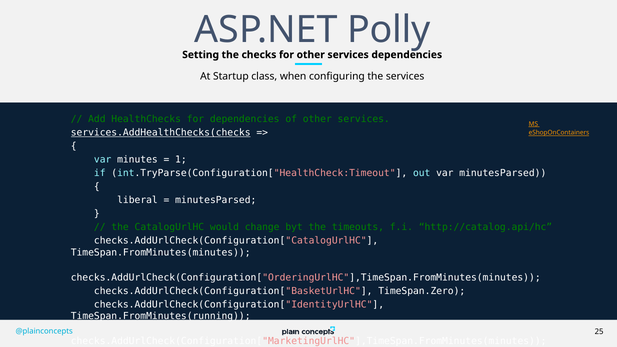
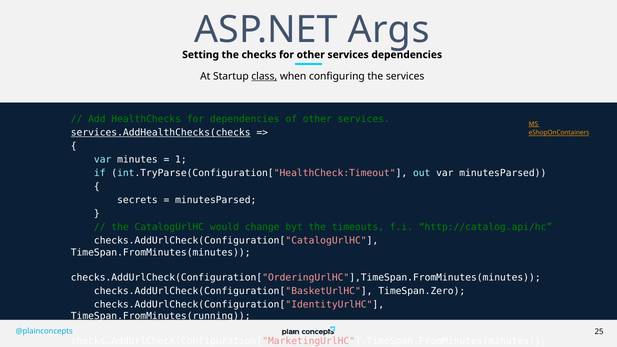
Polly: Polly -> Args (389, 30)
class underline: none -> present (264, 76)
liberal: liberal -> secrets (137, 200)
